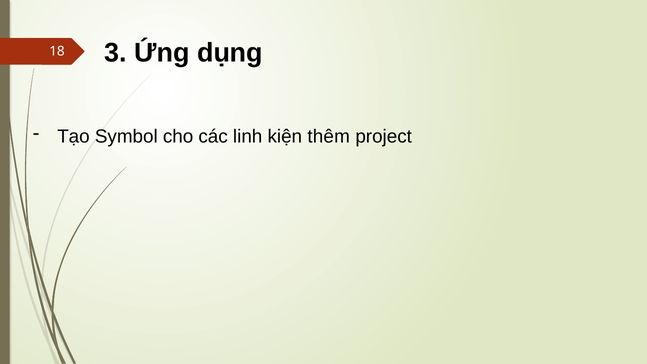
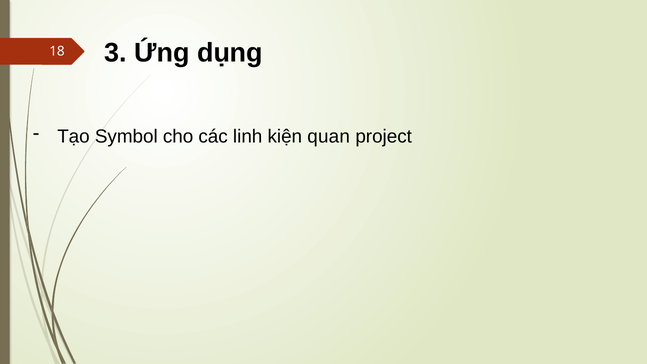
thêm: thêm -> quan (329, 136)
